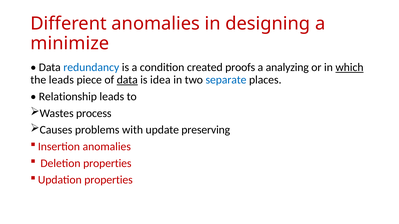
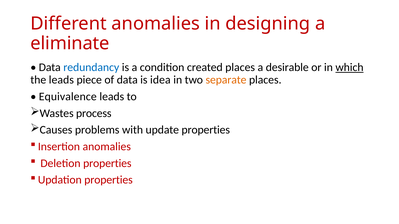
minimize: minimize -> eliminate (70, 43)
created proofs: proofs -> places (240, 67)
analyzing: analyzing -> desirable (287, 67)
data underline: present -> none (127, 80)
separate colour: blue -> orange (226, 80)
Relationship: Relationship -> Equivalence (68, 97)
update preserving: preserving -> properties (206, 130)
